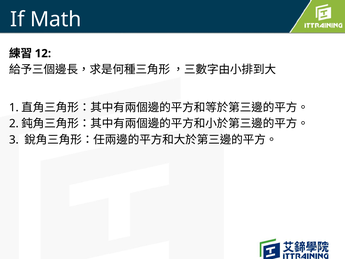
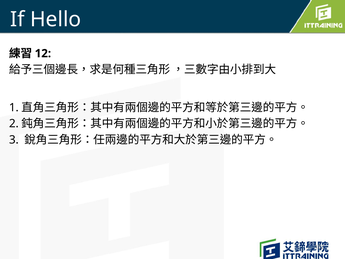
Math: Math -> Hello (56, 19)
